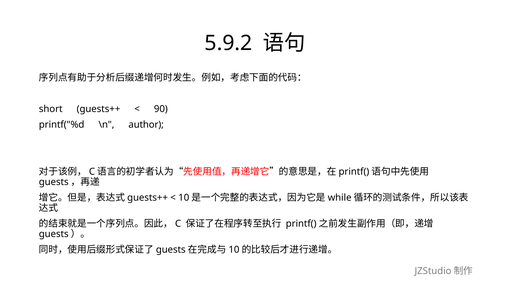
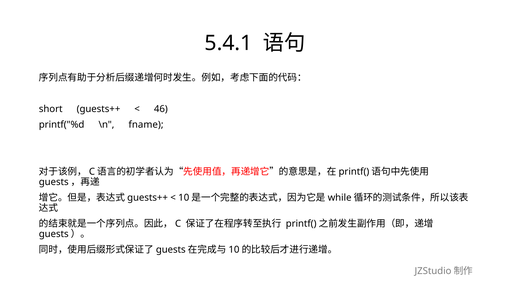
5.9.2: 5.9.2 -> 5.4.1 (228, 43)
90: 90 -> 46 (161, 109)
author: author -> fname (146, 125)
